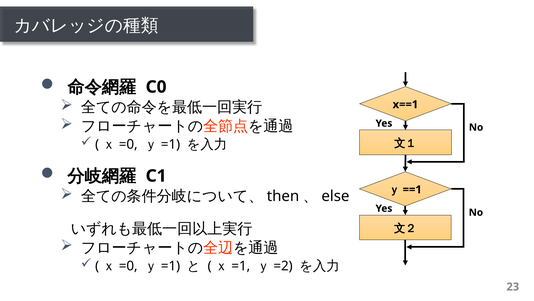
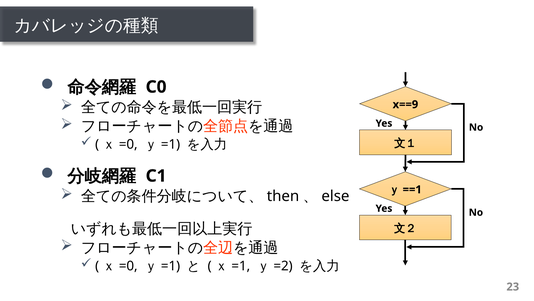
x==1: x==1 -> x==9 (405, 104)
